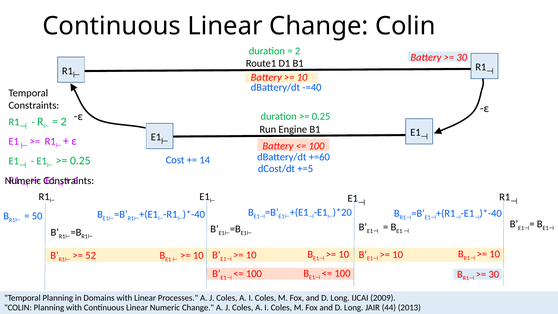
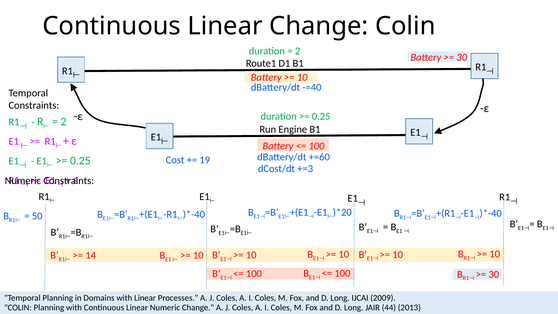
14: 14 -> 19 (205, 160)
+=5: +=5 -> +=3 (305, 169)
52: 52 -> 14 (91, 255)
